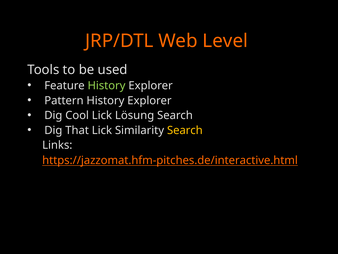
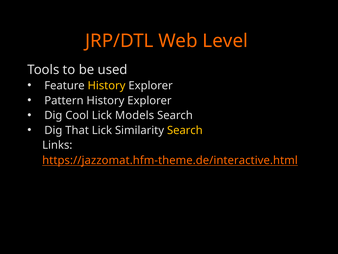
History colour: light green -> yellow (107, 85)
Lösung: Lösung -> Models (135, 115)
https://jazzomat.hfm-pitches.de/interactive.html: https://jazzomat.hfm-pitches.de/interactive.html -> https://jazzomat.hfm-theme.de/interactive.html (170, 160)
